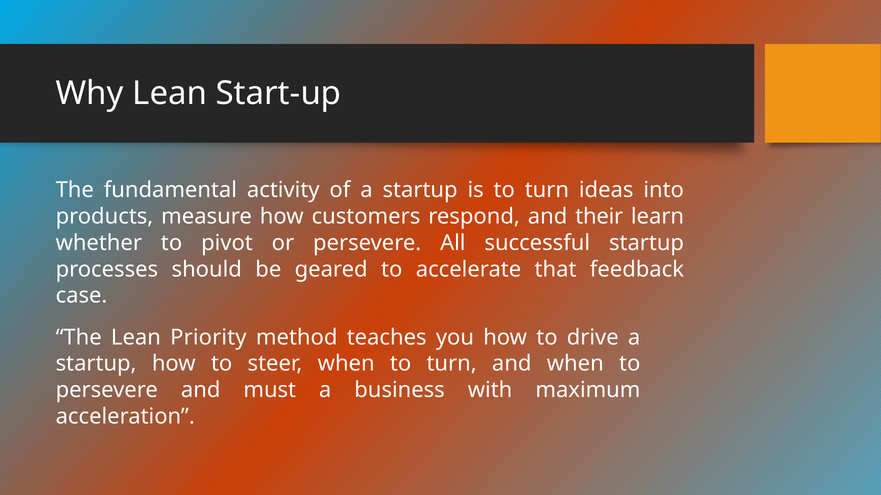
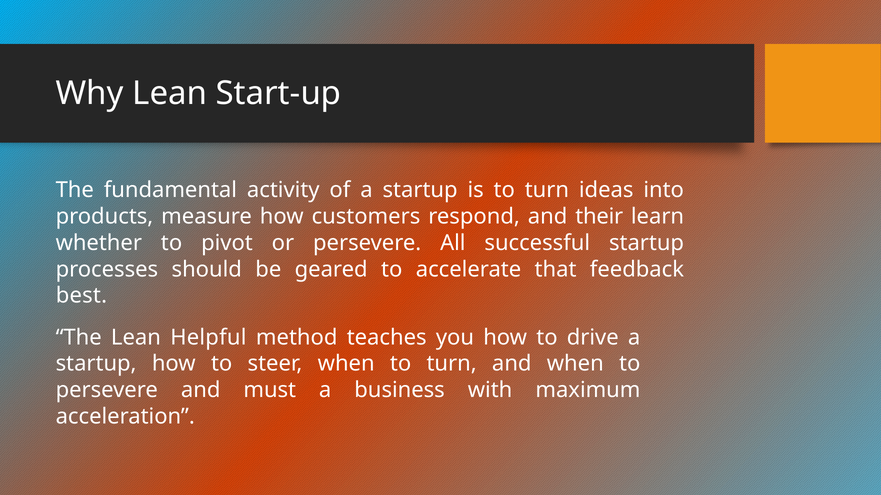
case: case -> best (81, 296)
Priority: Priority -> Helpful (208, 338)
